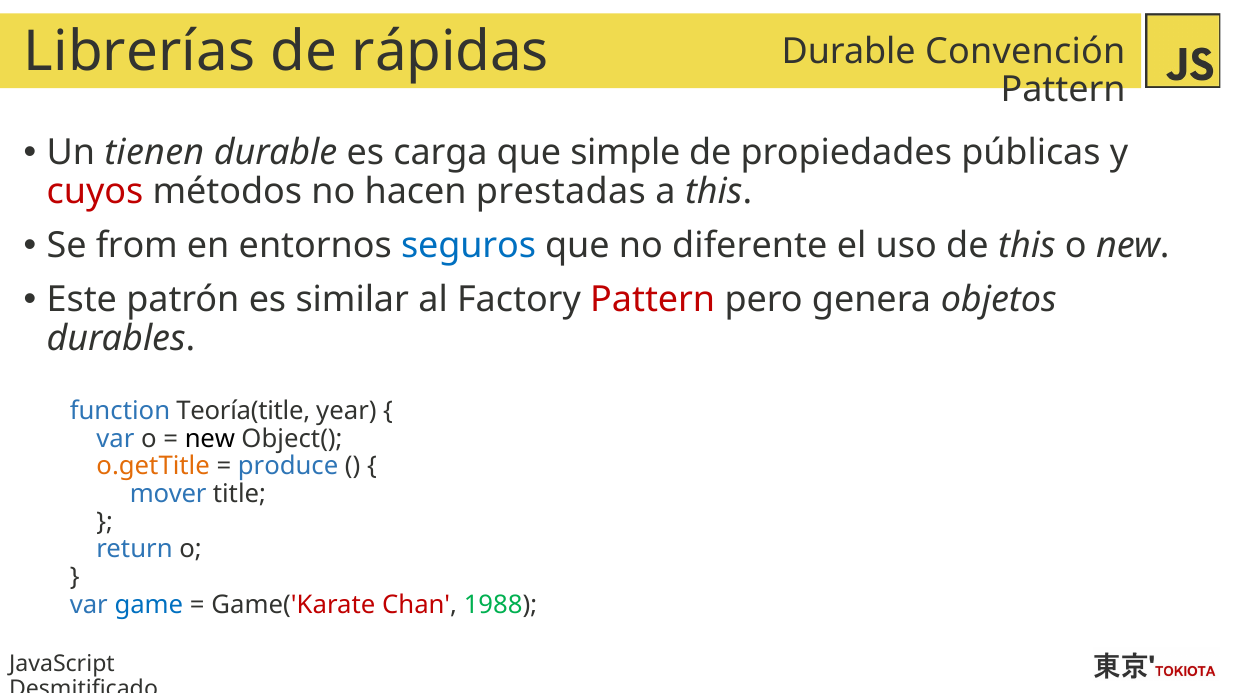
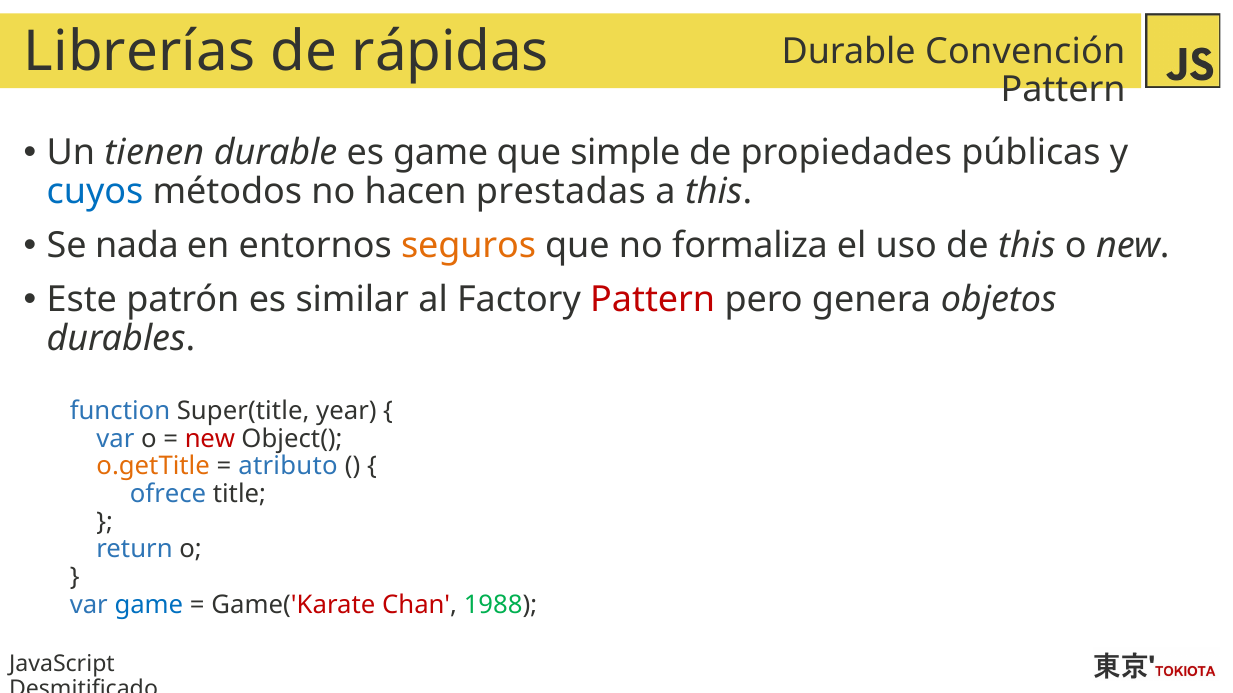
es carga: carga -> game (441, 153)
cuyos colour: red -> blue (95, 192)
from: from -> nada (137, 246)
seguros colour: blue -> orange (469, 246)
diferente: diferente -> formaliza (750, 246)
Teoría(title: Teoría(title -> Super(title (243, 411)
new colour: black -> red (210, 439)
produce: produce -> atributo (288, 467)
mover: mover -> ofrece (168, 494)
